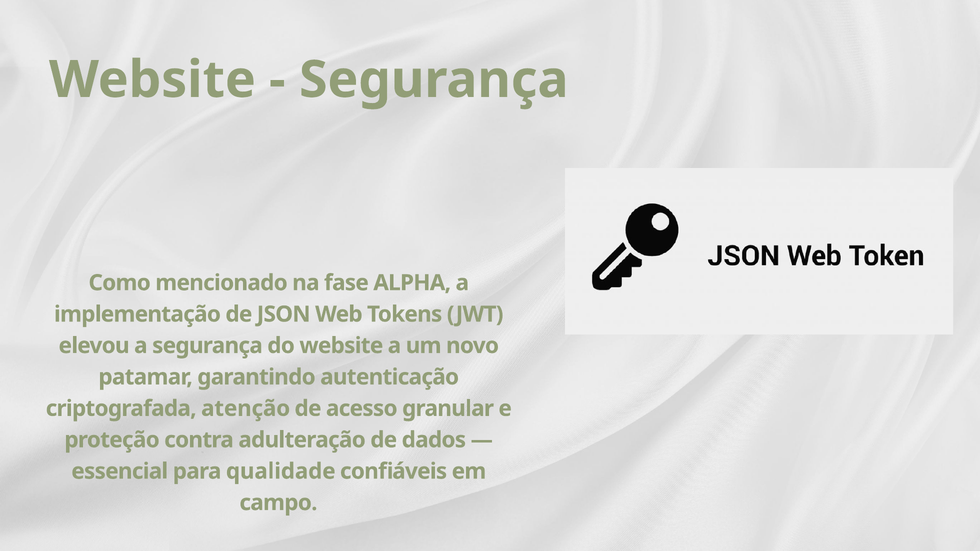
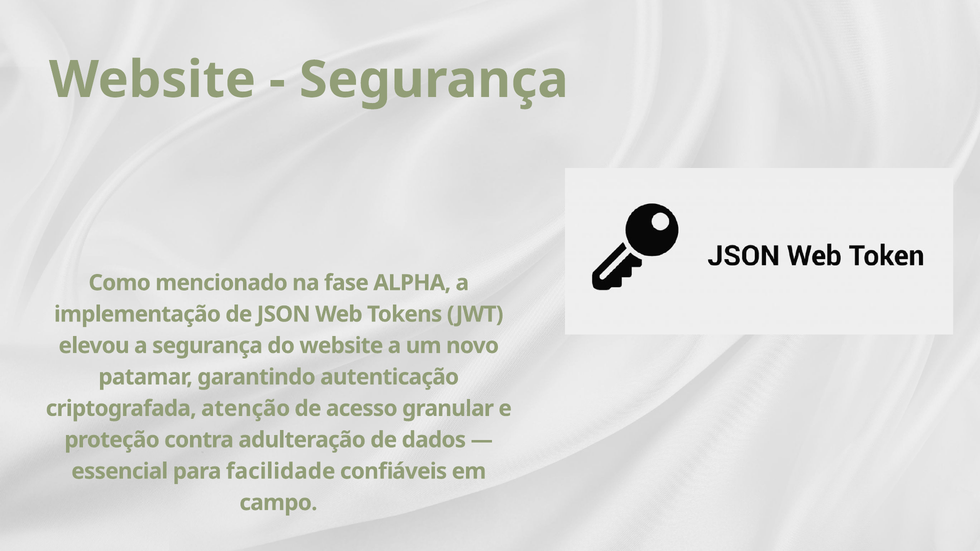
qualidade: qualidade -> facilidade (281, 472)
